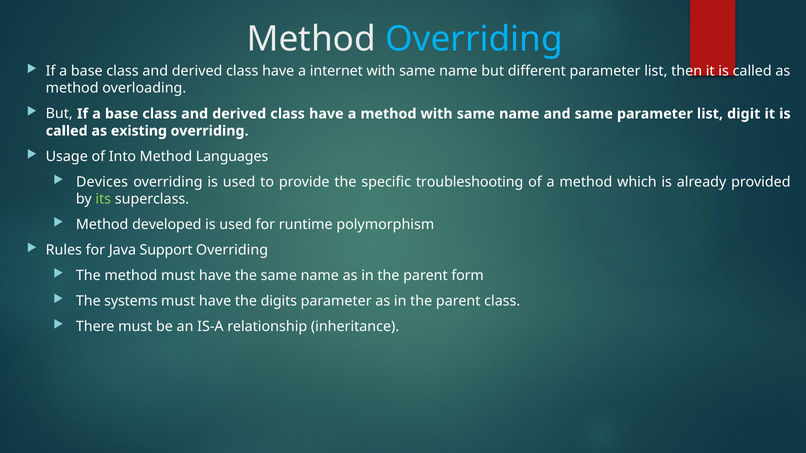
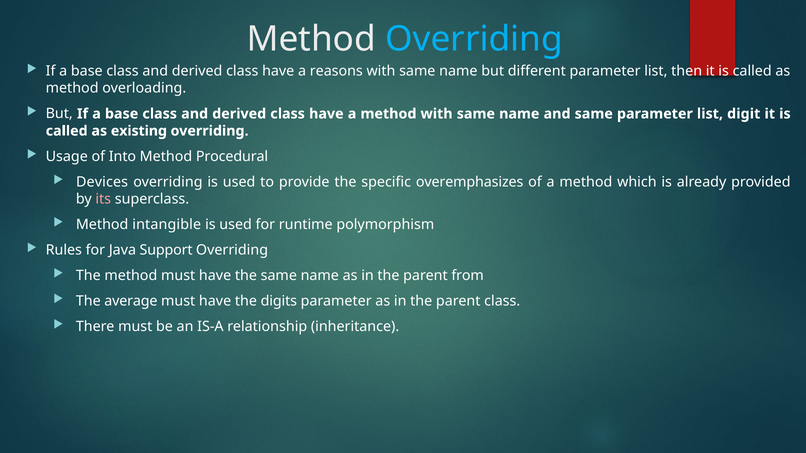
internet: internet -> reasons (336, 71)
Languages: Languages -> Procedural (232, 157)
troubleshooting: troubleshooting -> overemphasizes (470, 182)
its colour: light green -> pink (103, 199)
developed: developed -> intangible (167, 225)
form: form -> from (468, 276)
systems: systems -> average (131, 301)
